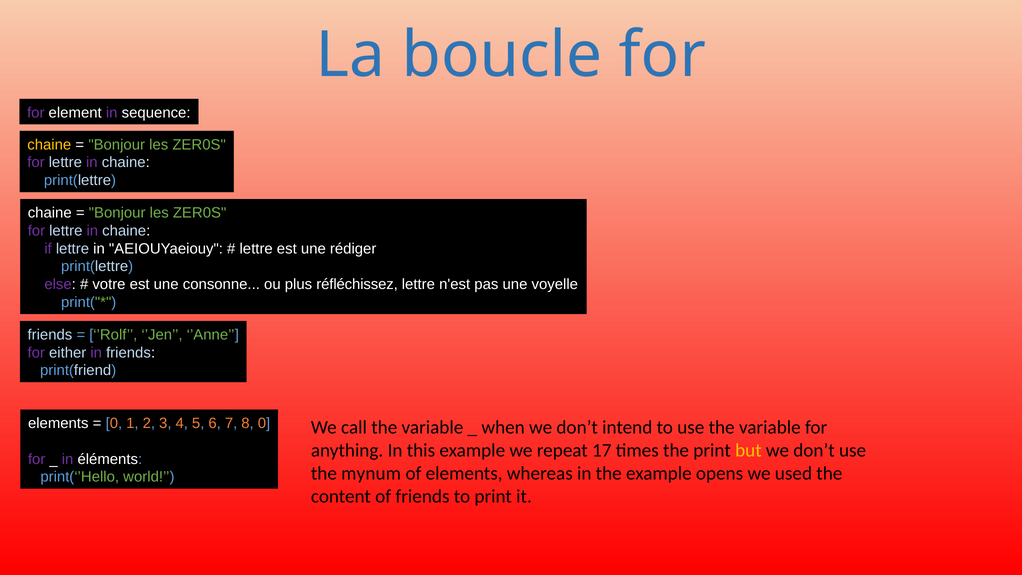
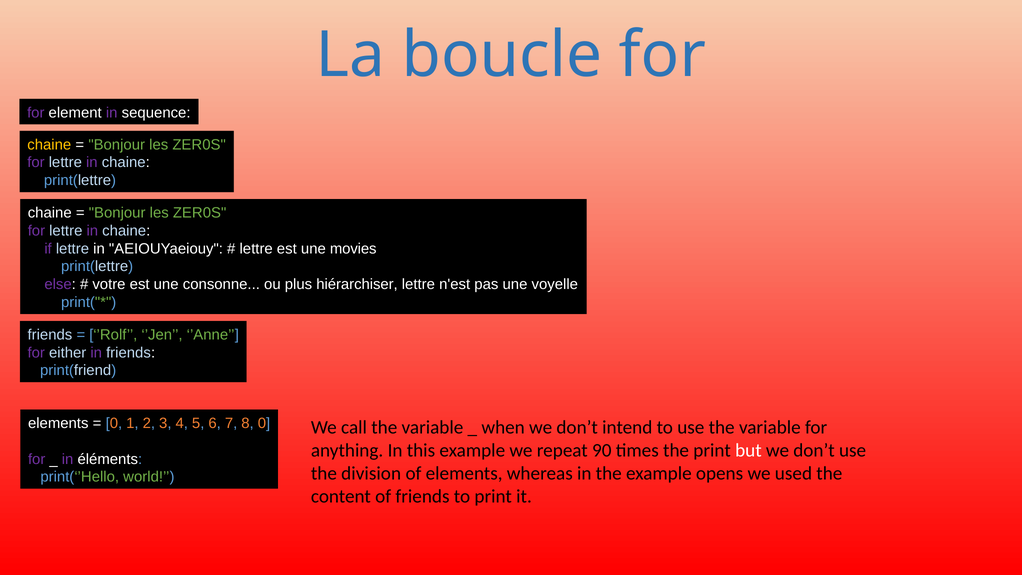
rédiger: rédiger -> movies (353, 249)
réfléchissez: réfléchissez -> hiérarchiser (357, 284)
17: 17 -> 90 (602, 450)
but colour: yellow -> white (748, 450)
mynum: mynum -> division (371, 473)
